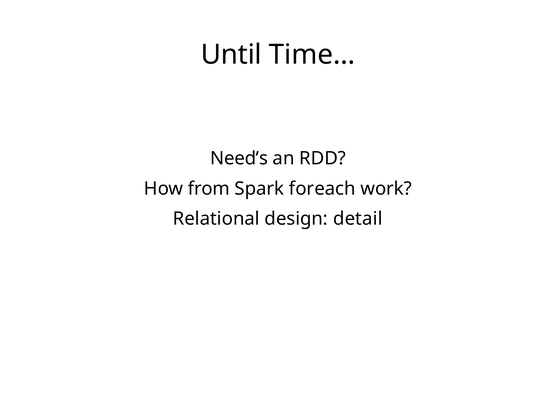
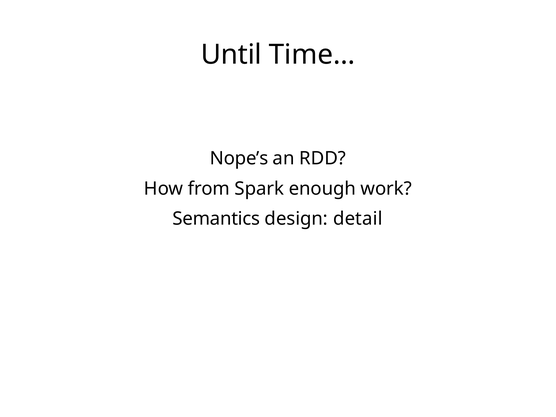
Need’s: Need’s -> Nope’s (239, 158)
foreach: foreach -> enough (322, 189)
Relational: Relational -> Semantics (216, 219)
